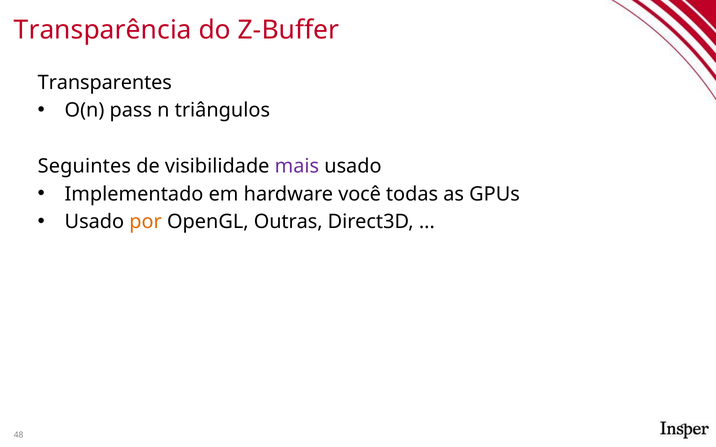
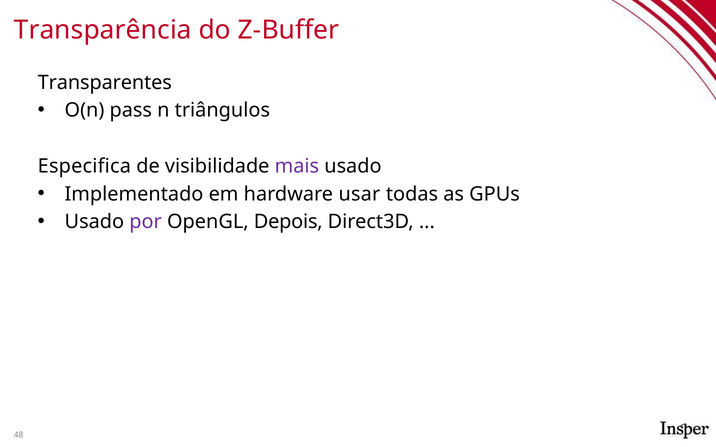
Seguintes: Seguintes -> Especifica (84, 166)
você: você -> usar (359, 194)
por colour: orange -> purple (146, 222)
Outras: Outras -> Depois (288, 222)
